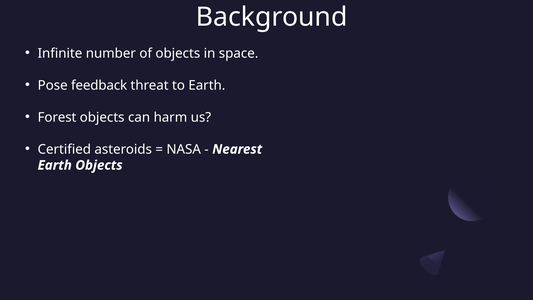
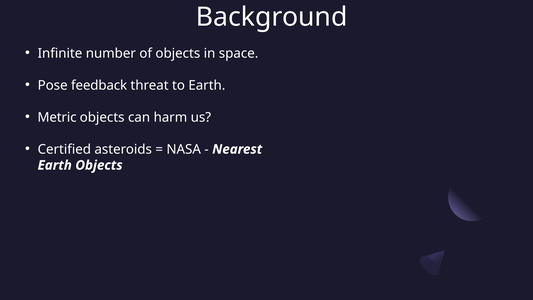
Forest: Forest -> Metric (57, 117)
